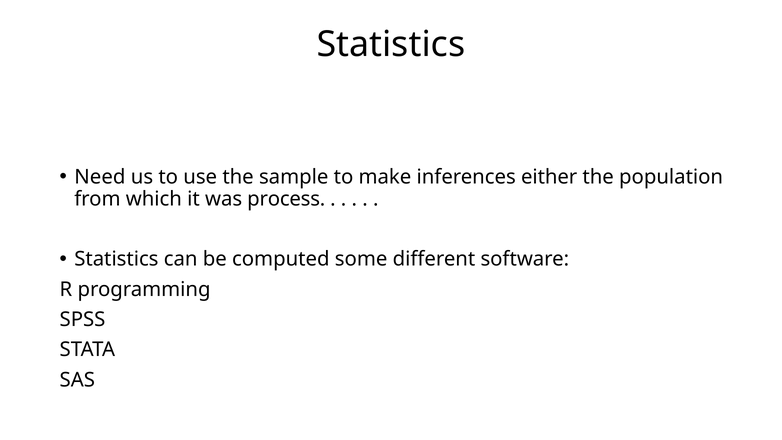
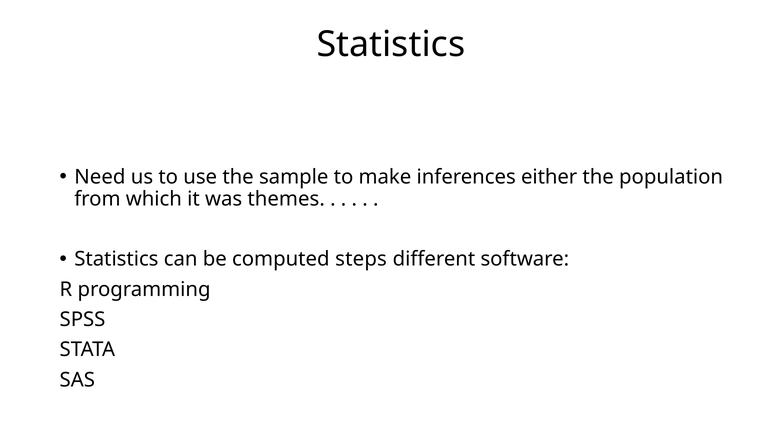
process: process -> themes (286, 199)
some: some -> steps (361, 259)
